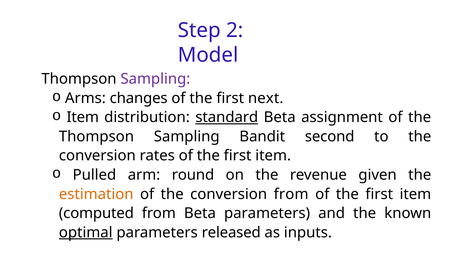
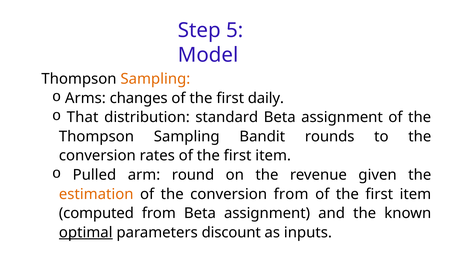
2: 2 -> 5 (235, 30)
Sampling colour: purple -> orange (155, 79)
next: next -> daily (266, 98)
Item: Item -> That (83, 117)
standard underline: present -> none (227, 117)
second: second -> rounds (330, 137)
from Beta parameters: parameters -> assignment (267, 213)
released: released -> discount (231, 233)
